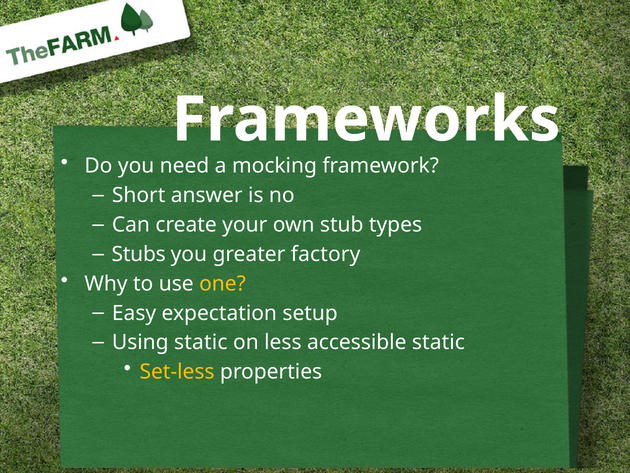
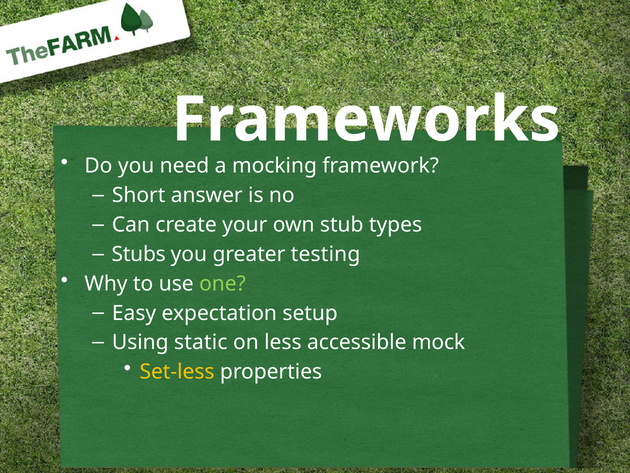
factory: factory -> testing (326, 254)
one colour: yellow -> light green (222, 283)
accessible static: static -> mock (439, 342)
